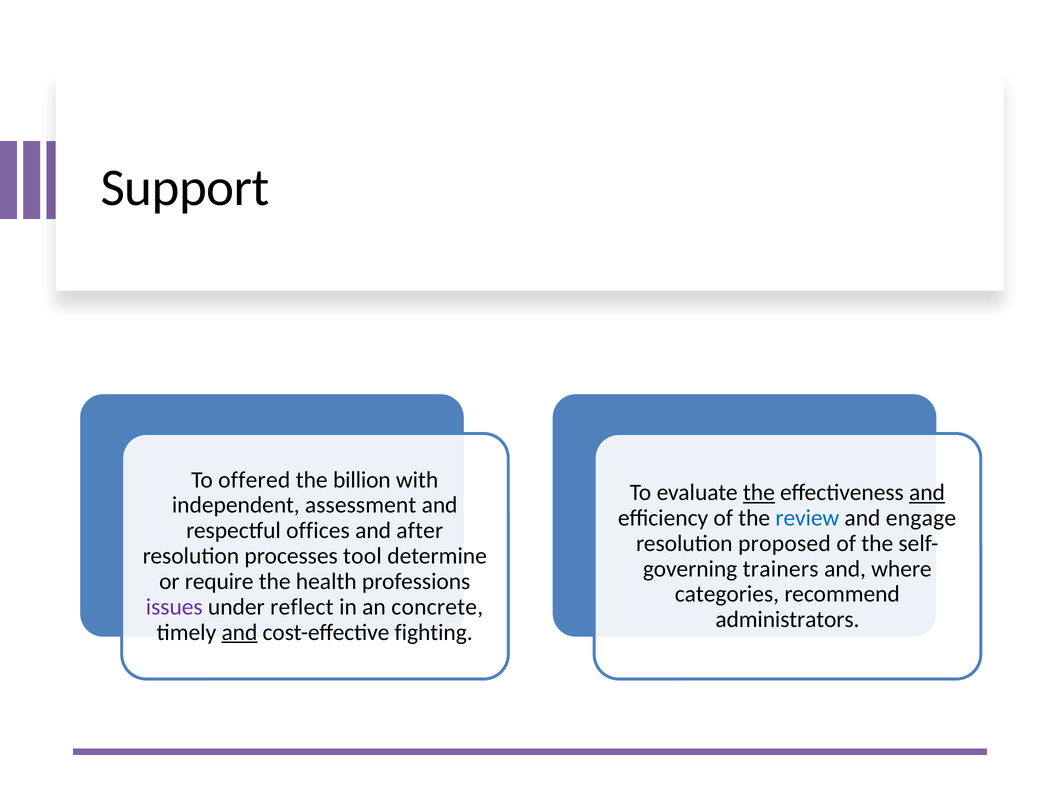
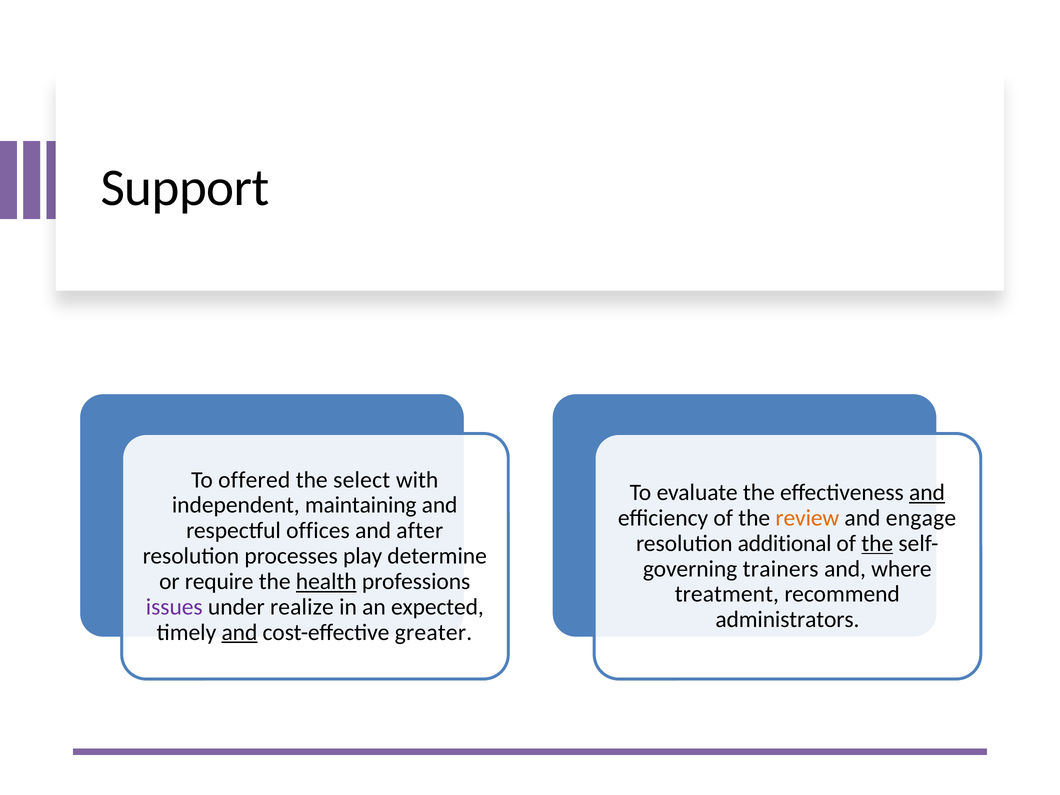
billion: billion -> select (362, 480)
the underline: present -> none (759, 493)
assessment: assessment -> maintaining (361, 505)
review colour: blue -> orange (807, 518)
proposed: proposed -> additional (785, 543)
the underline: none -> present (877, 543)
tool: tool -> play (363, 556)
health underline: none -> present (326, 581)
categories: categories -> treatment (727, 594)
reflect: reflect -> realize (302, 607)
concrete: concrete -> expected (437, 607)
fighting: fighting -> greater (434, 632)
